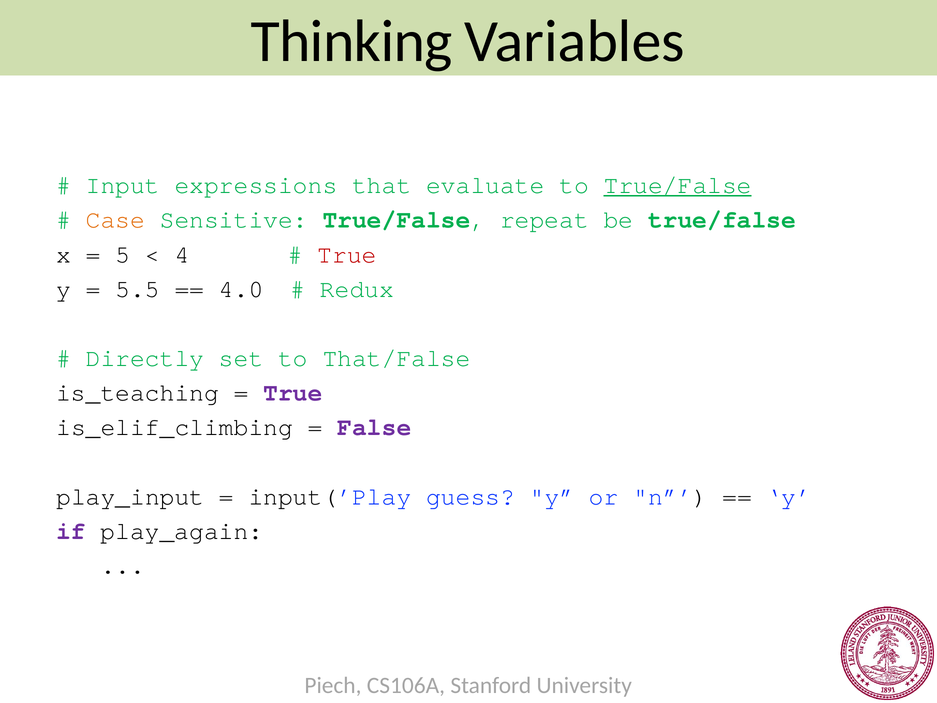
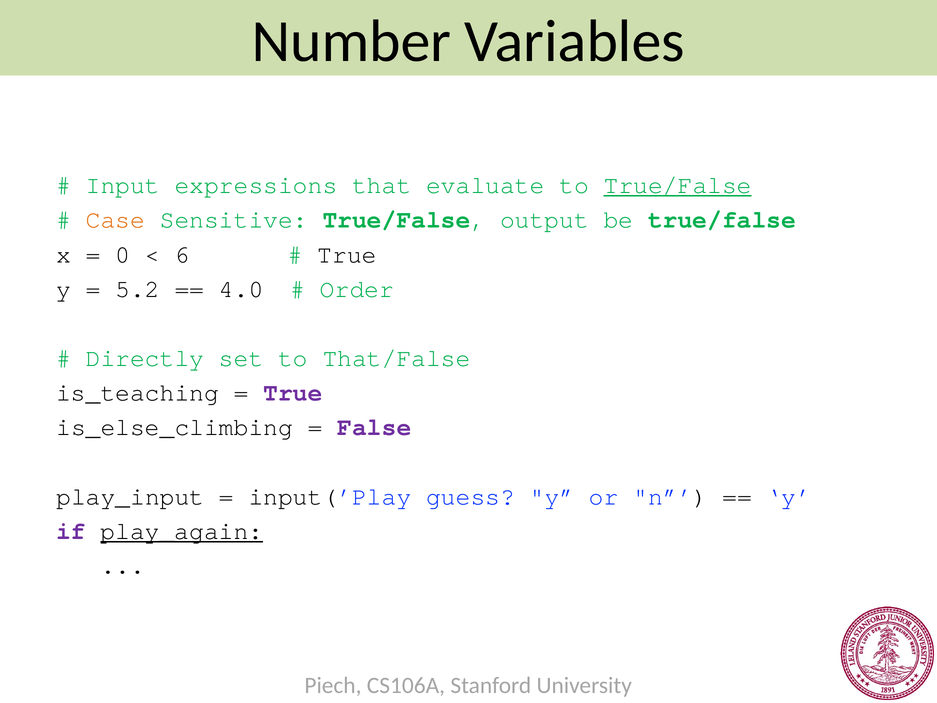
Thinking: Thinking -> Number (351, 42)
repeat: repeat -> output (544, 220)
5: 5 -> 0 (123, 254)
4: 4 -> 6 (182, 254)
True colour: red -> black (347, 254)
5.5: 5.5 -> 5.2 (138, 289)
Redux: Redux -> Order (357, 289)
is_elif_climbing: is_elif_climbing -> is_else_climbing (175, 427)
play_again underline: none -> present (182, 531)
